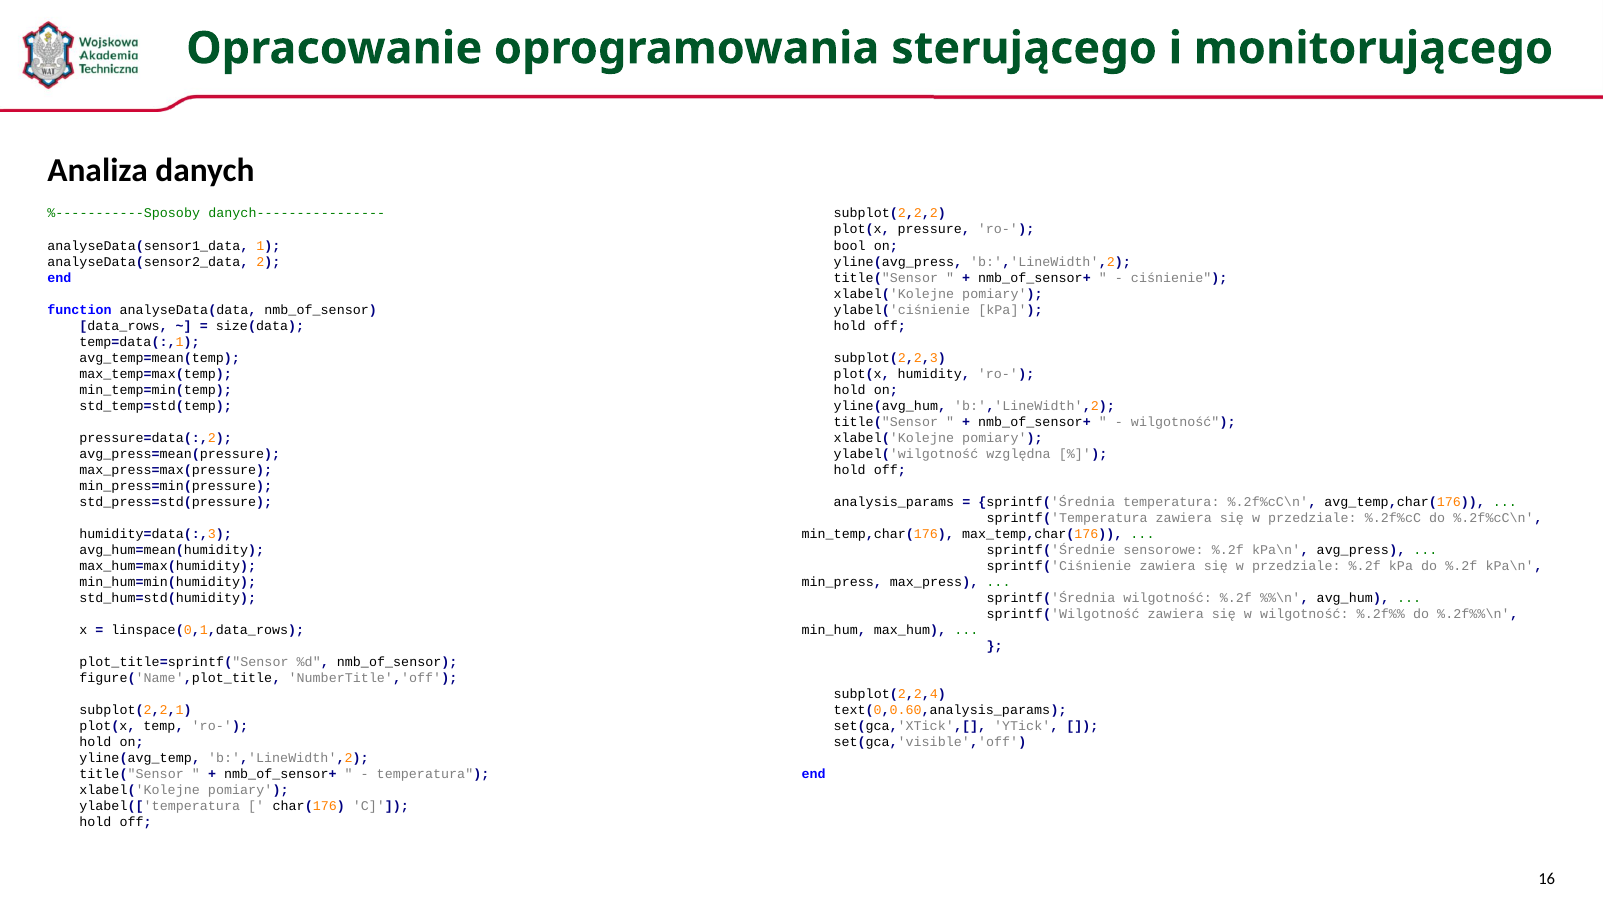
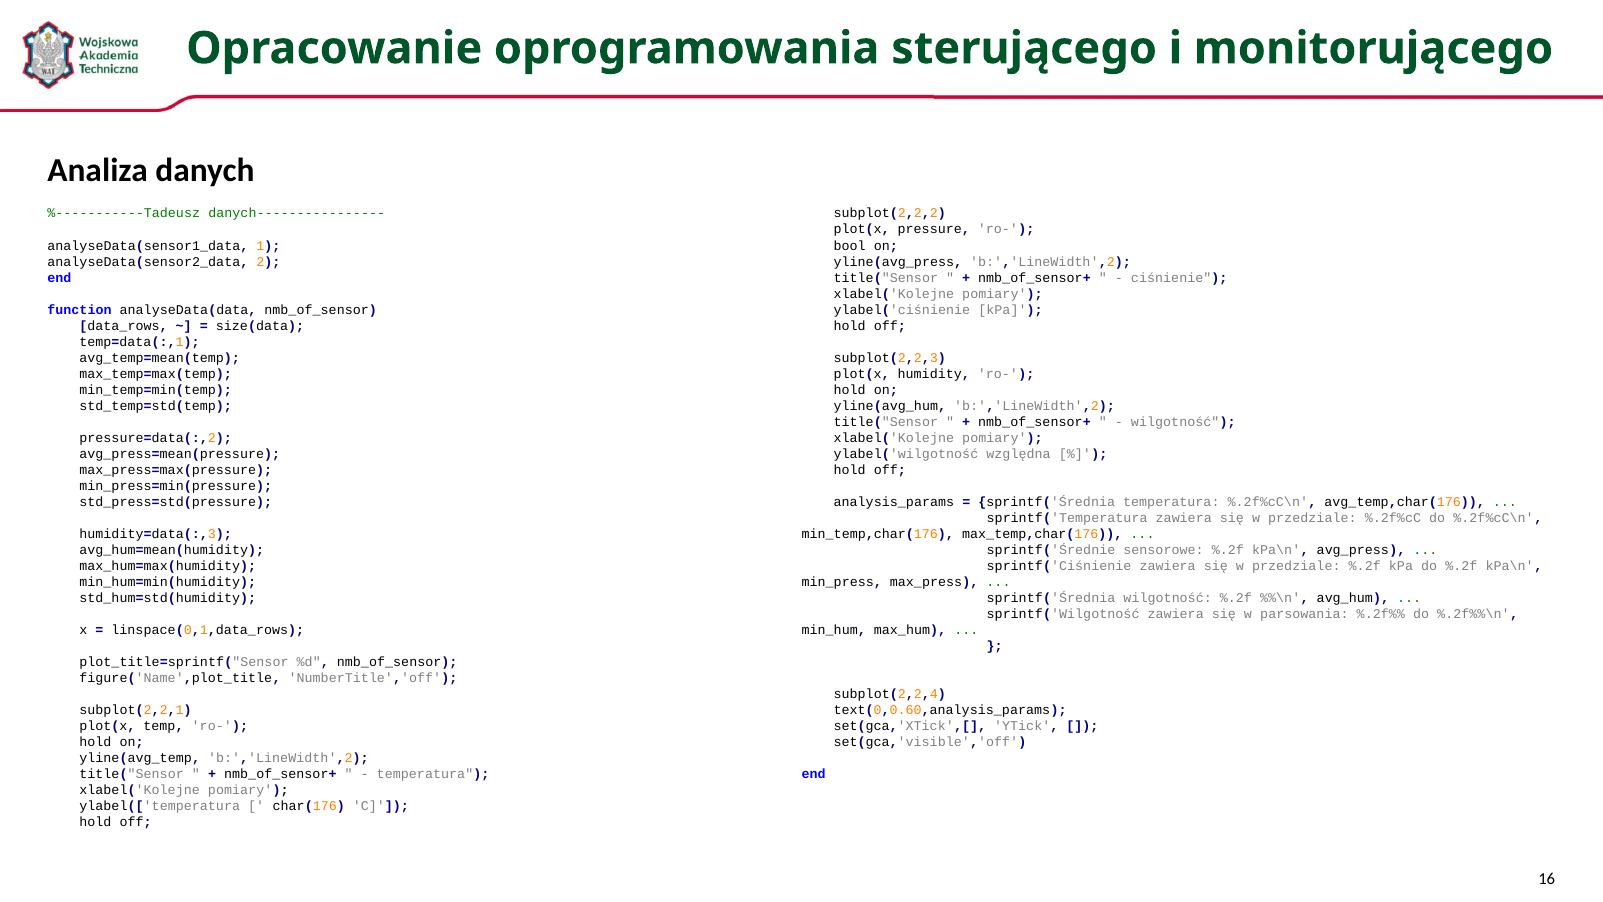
%-----------Sposoby: %-----------Sposoby -> %-----------Tadeusz (124, 214)
w wilgotność: wilgotność -> parsowania (1304, 613)
